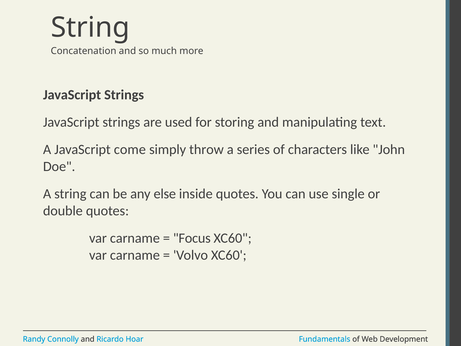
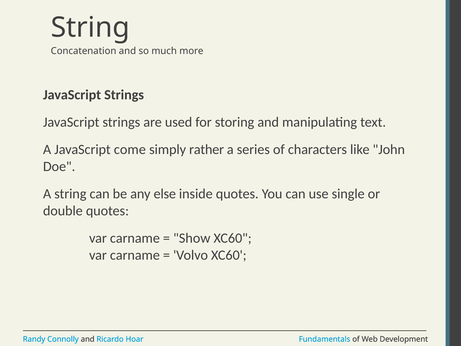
throw: throw -> rather (207, 149)
Focus: Focus -> Show (192, 238)
